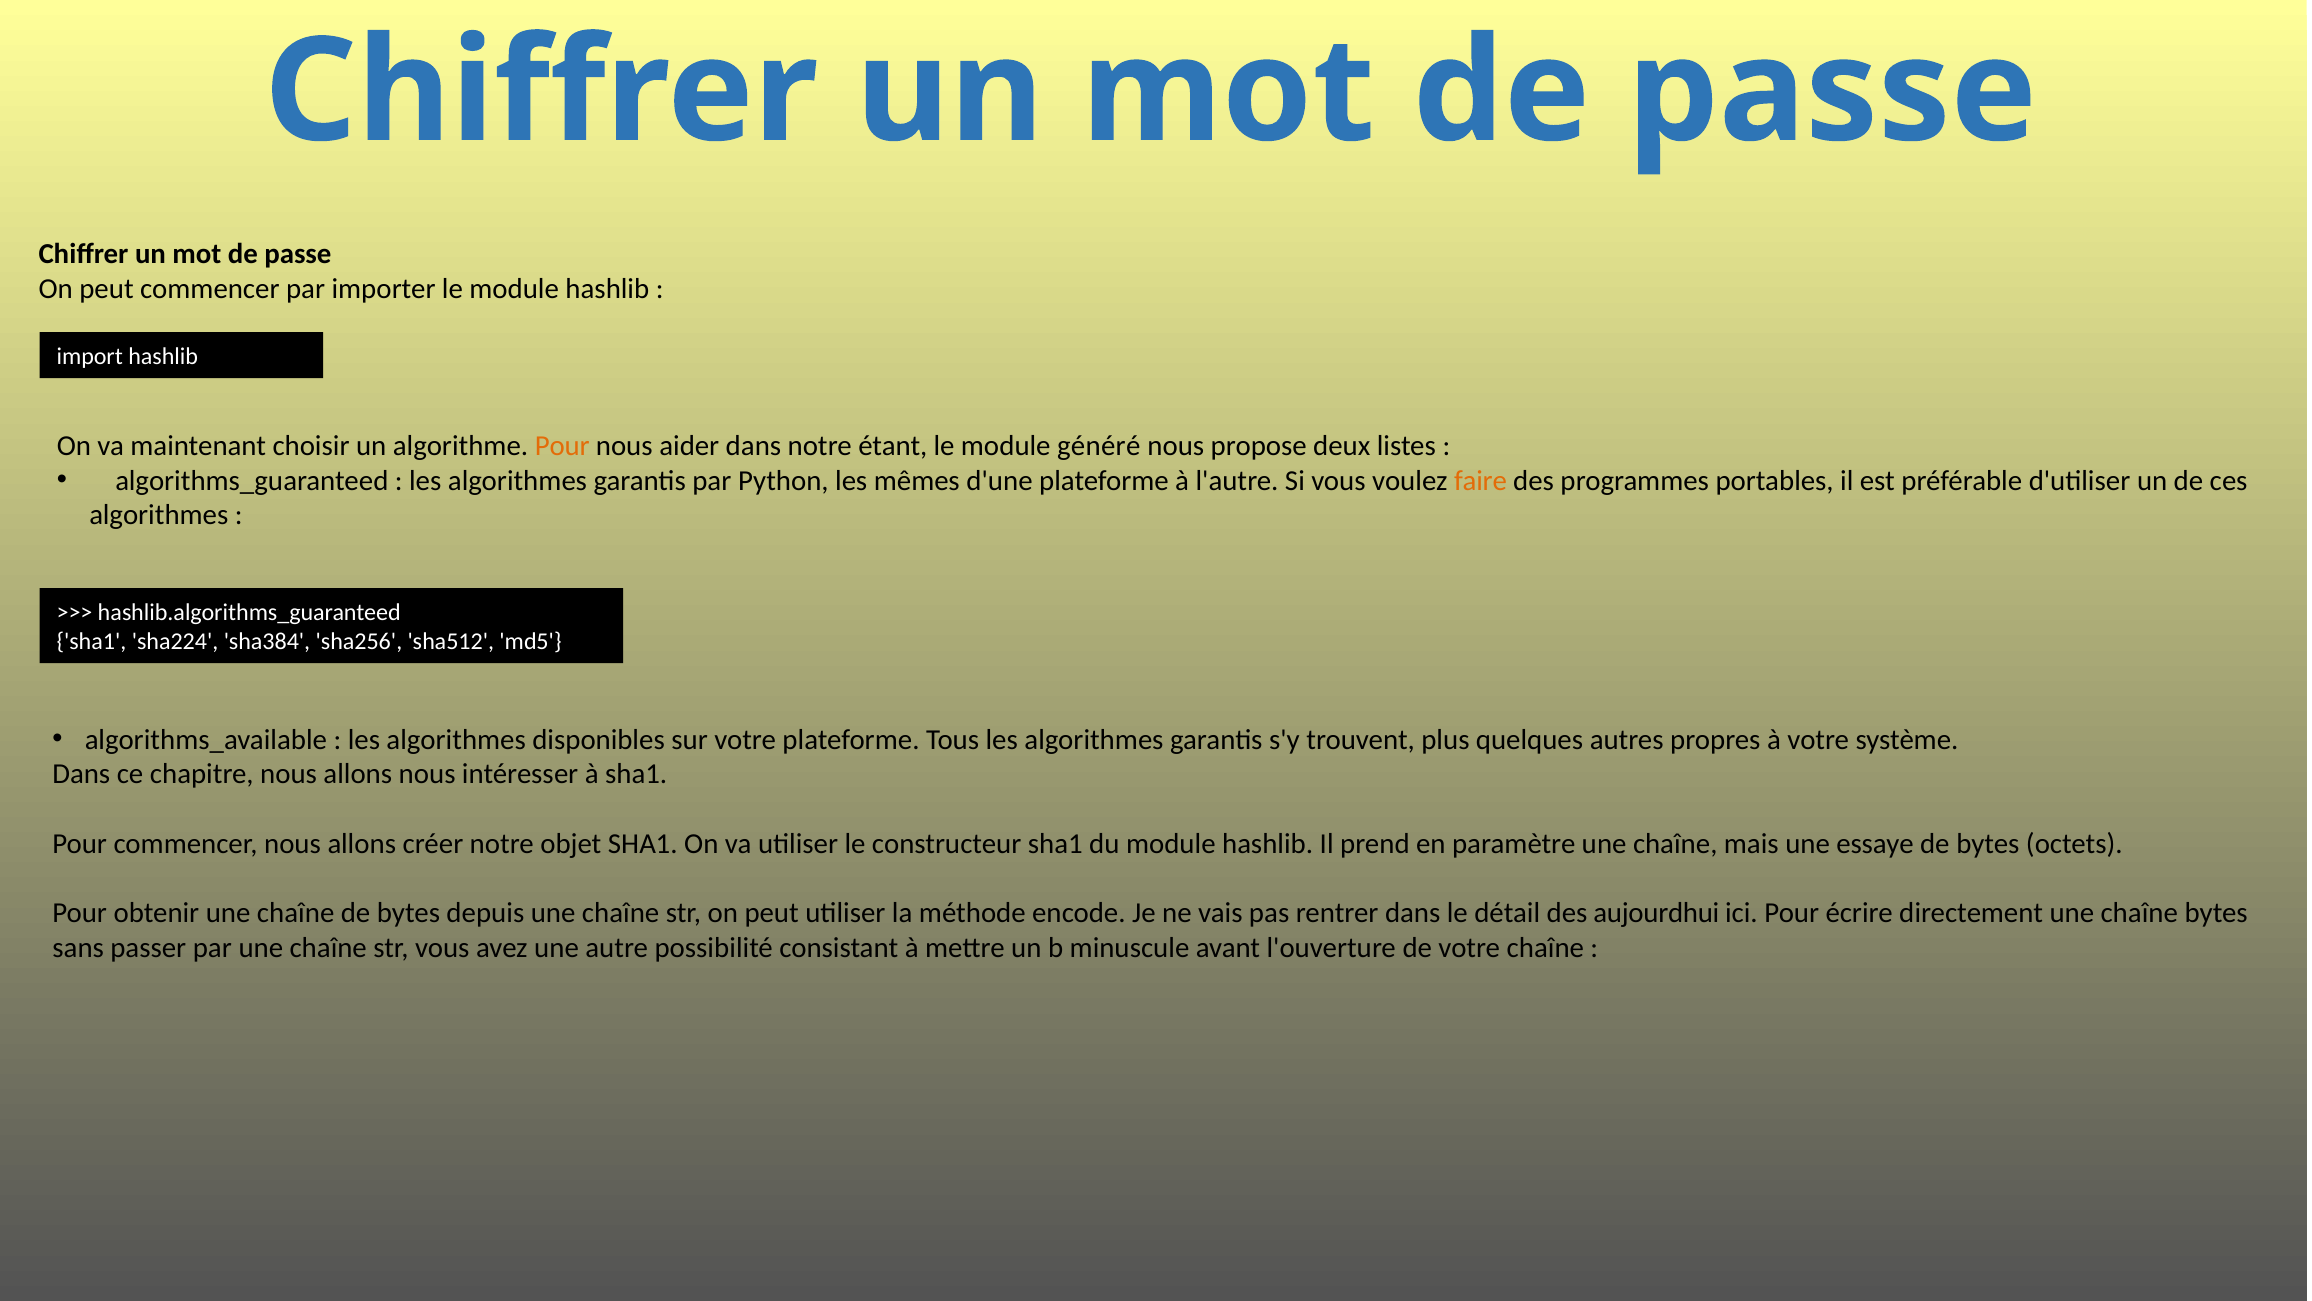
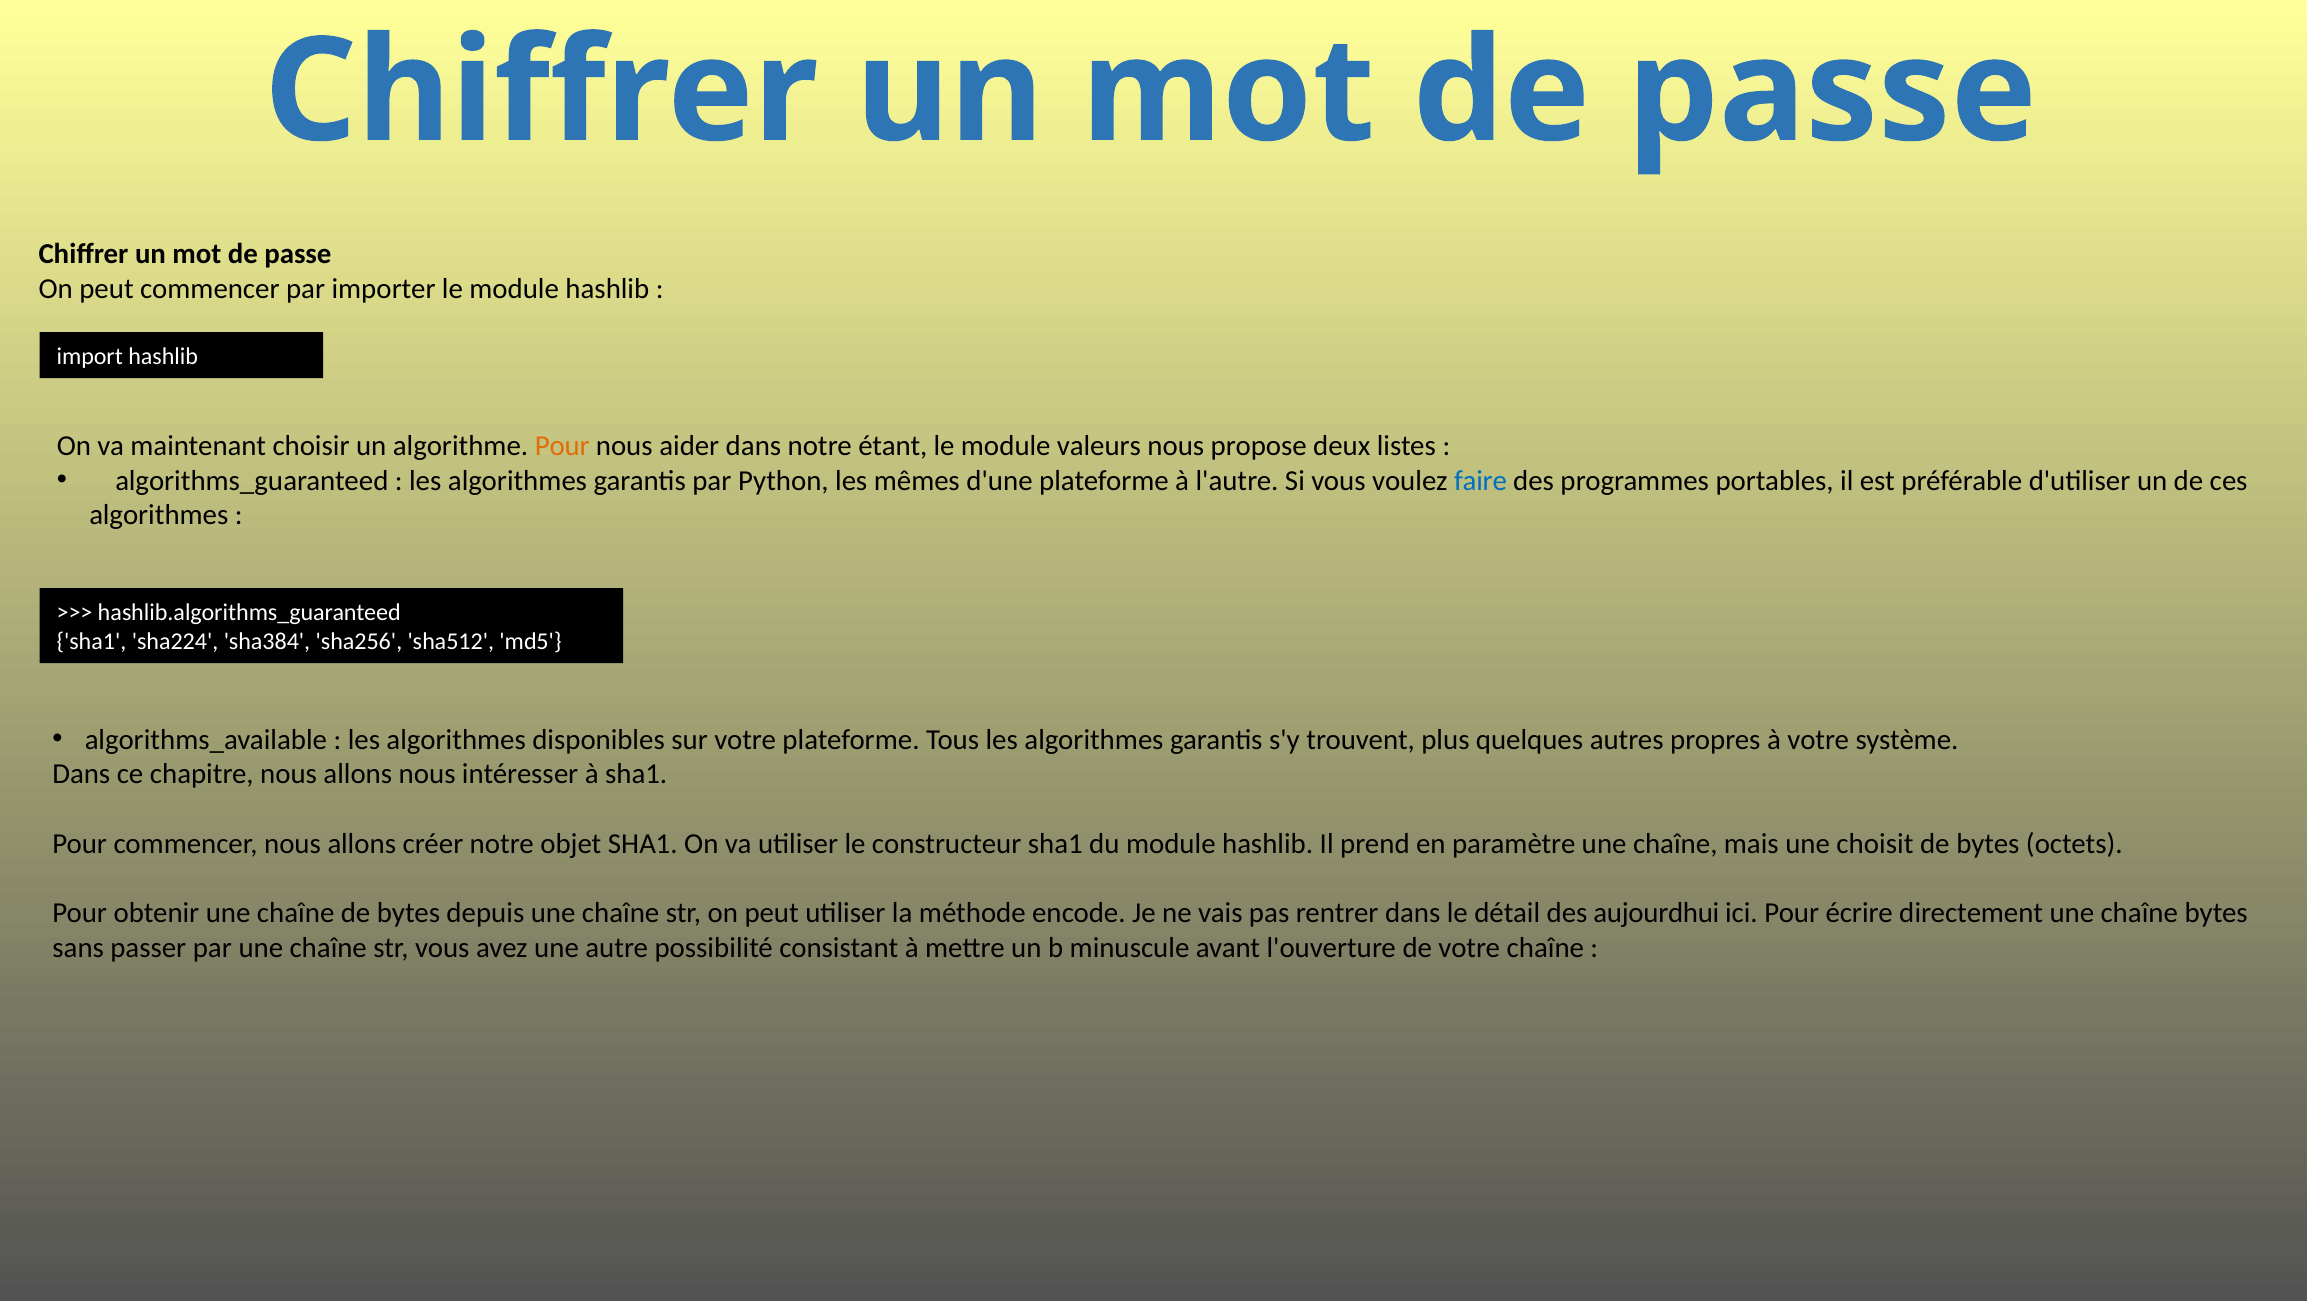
généré: généré -> valeurs (1099, 446)
faire colour: orange -> blue (1480, 480)
essaye: essaye -> choisit (1875, 843)
